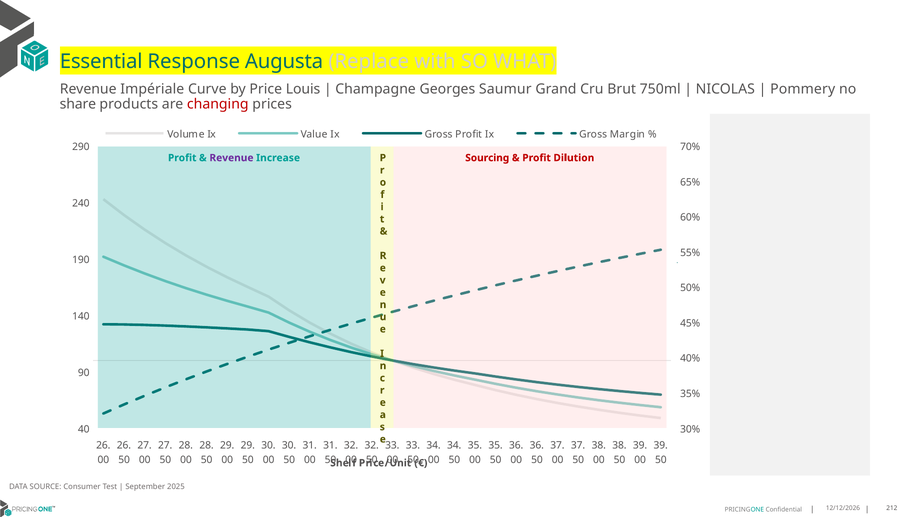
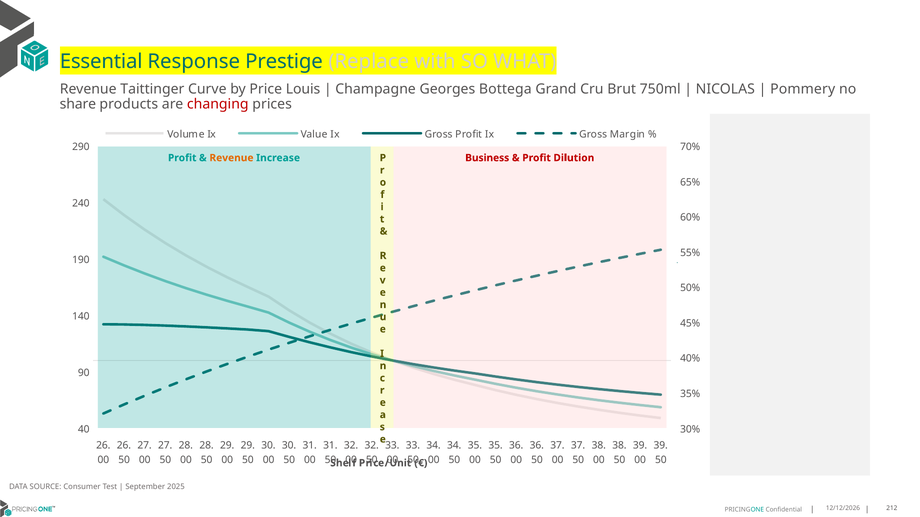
Augusta: Augusta -> Prestige (284, 62)
Impériale: Impériale -> Taittinger (152, 89)
Saumur: Saumur -> Bottega (505, 89)
Revenue colour: purple -> orange (231, 158)
Sourcing: Sourcing -> Business (487, 158)
